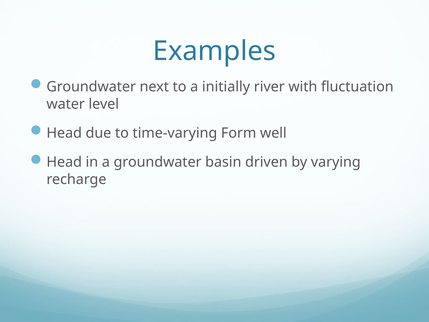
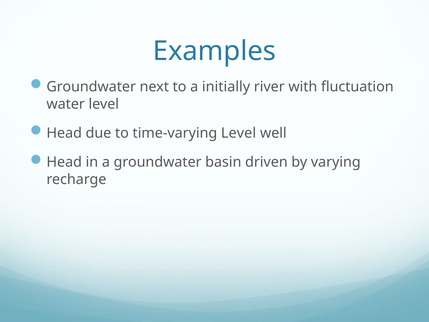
time-varying Form: Form -> Level (239, 133)
